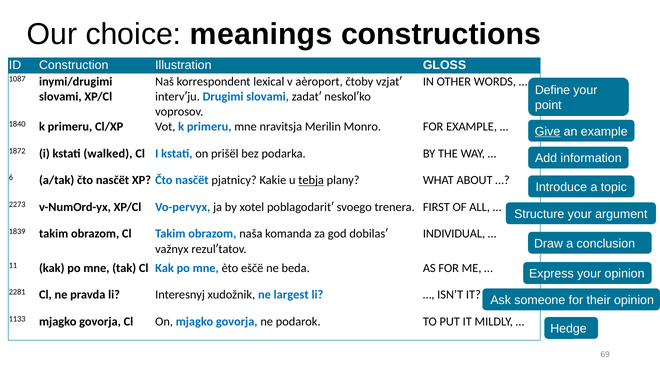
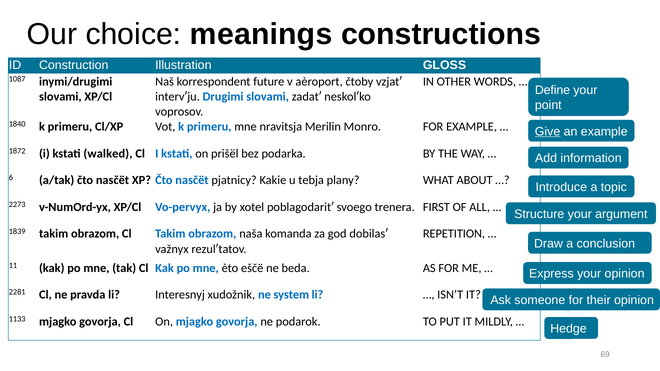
lexical: lexical -> future (269, 82)
tebja underline: present -> none (311, 180)
INDIVIDUAL: INDIVIDUAL -> REPETITION (454, 234)
largest: largest -> system (291, 295)
